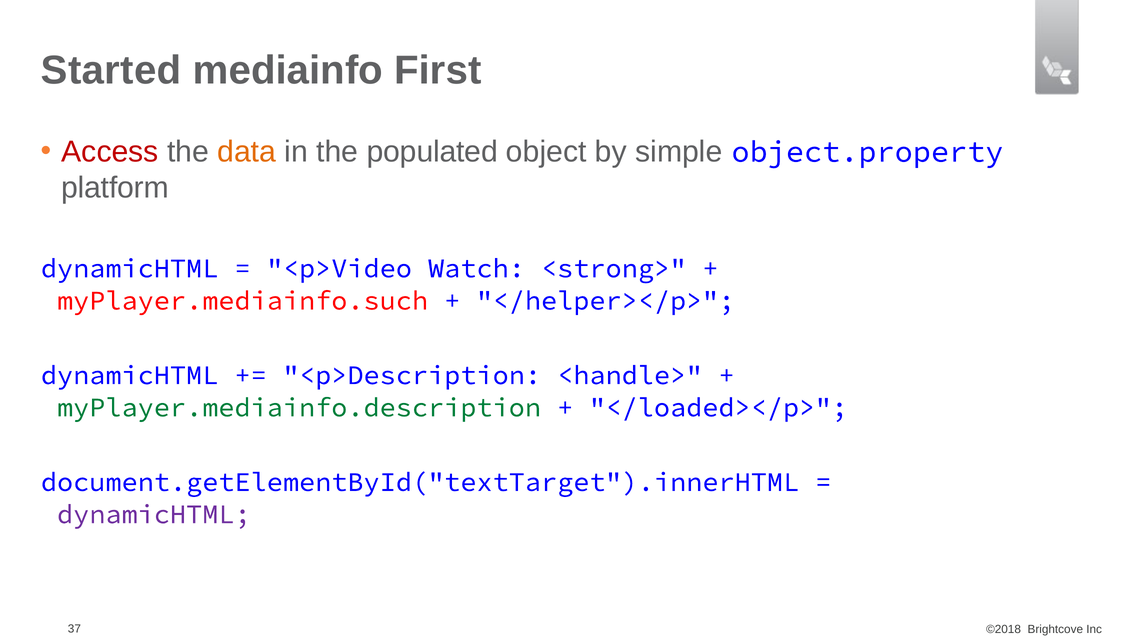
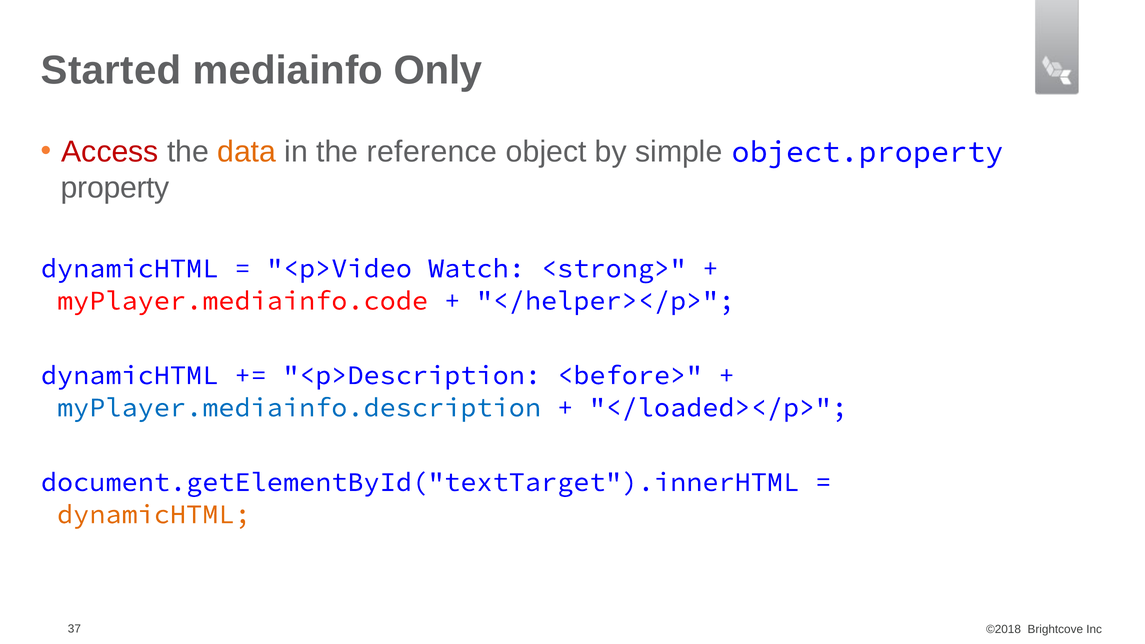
First: First -> Only (438, 71)
populated: populated -> reference (432, 152)
platform: platform -> property (115, 188)
myPlayer.mediainfo.such: myPlayer.mediainfo.such -> myPlayer.mediainfo.code (243, 301)
<handle>: <handle> -> <before> (630, 375)
myPlayer.mediainfo.description colour: green -> blue (299, 407)
dynamicHTML colour: purple -> orange (154, 514)
